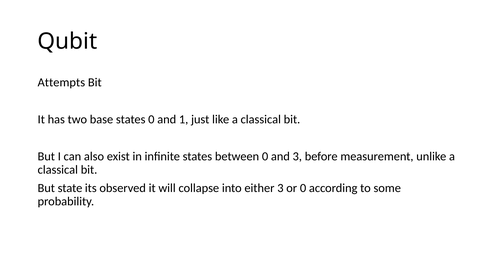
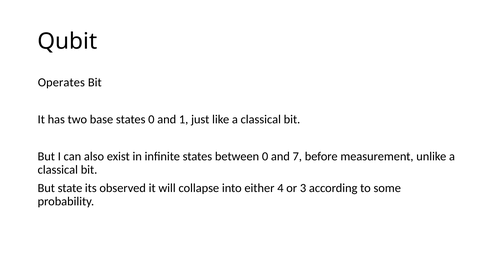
Attempts: Attempts -> Operates (61, 82)
and 3: 3 -> 7 (297, 156)
either 3: 3 -> 4 (280, 188)
or 0: 0 -> 3 (303, 188)
